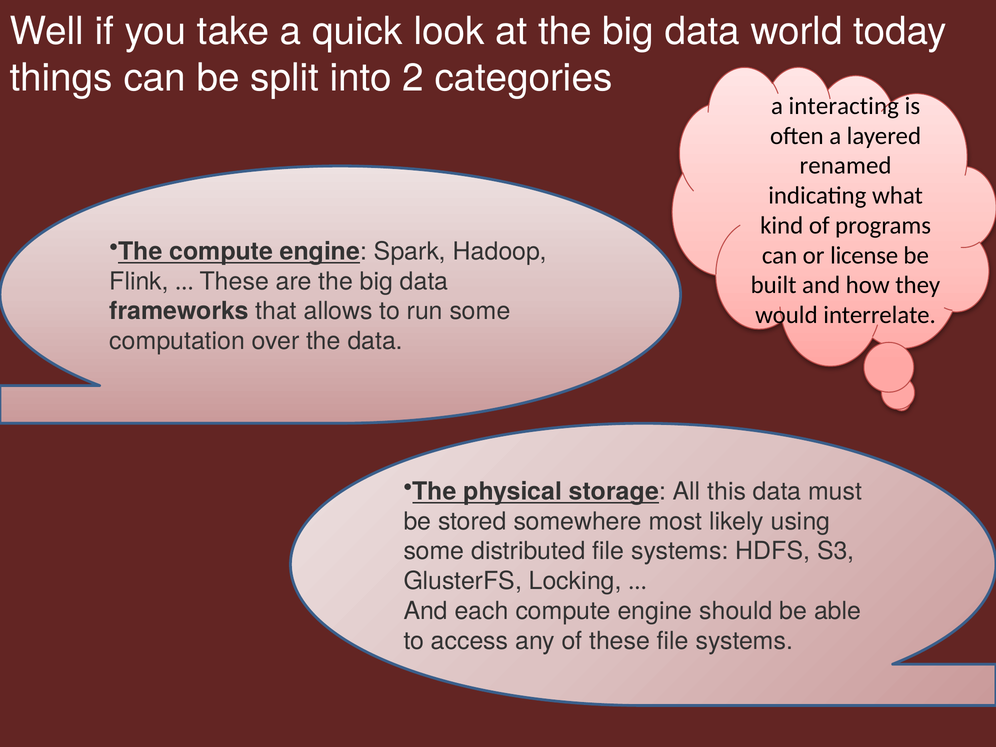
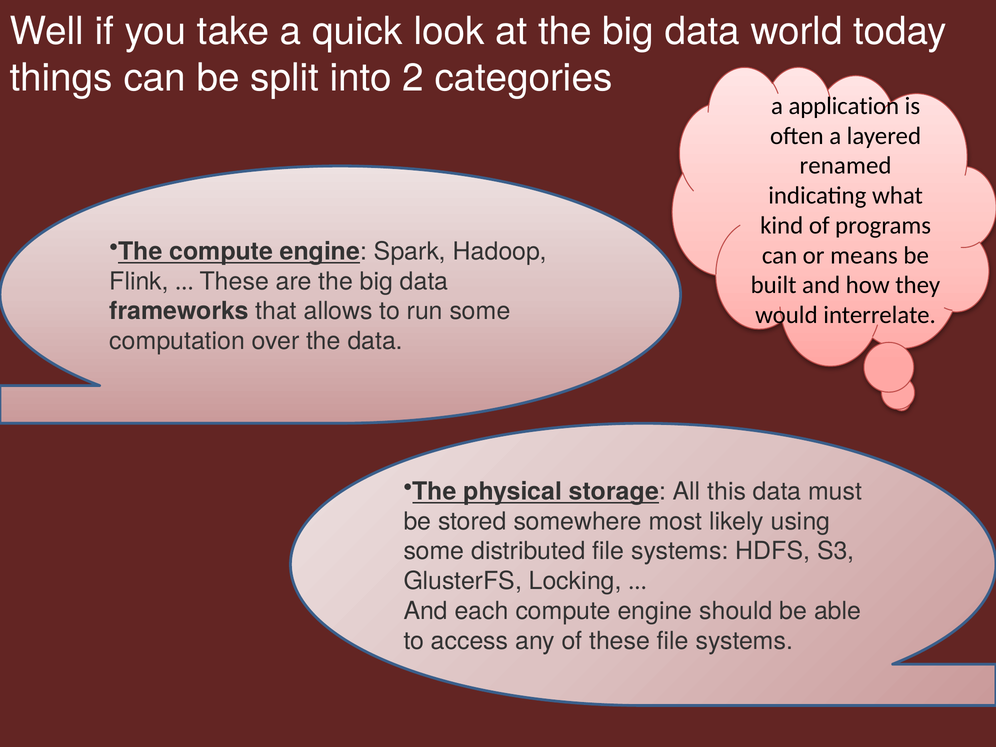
interacting: interacting -> application (844, 106)
license: license -> means (864, 255)
